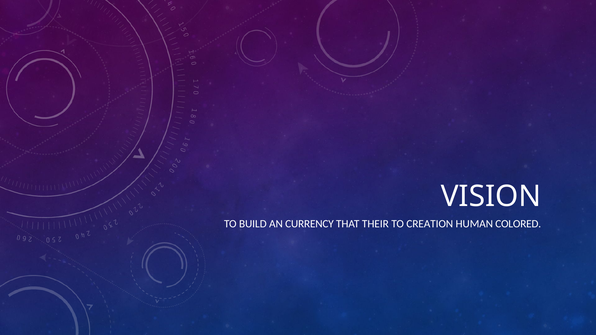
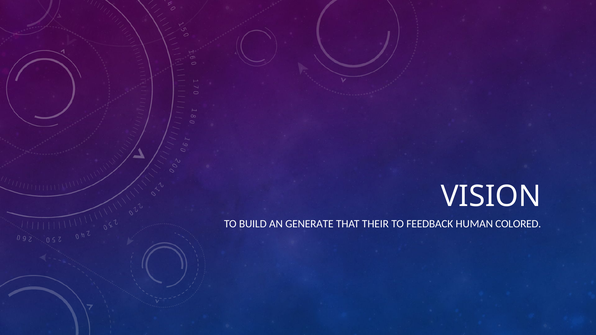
CURRENCY: CURRENCY -> GENERATE (309, 224)
CREATION: CREATION -> FEEDBACK (430, 224)
